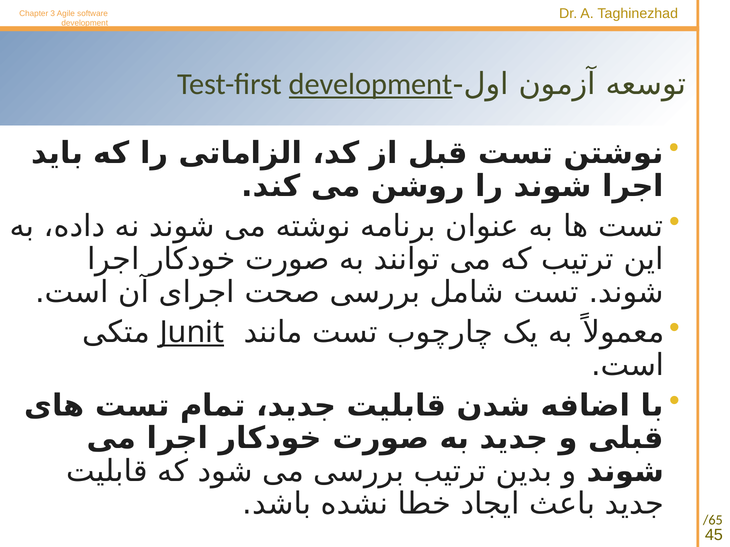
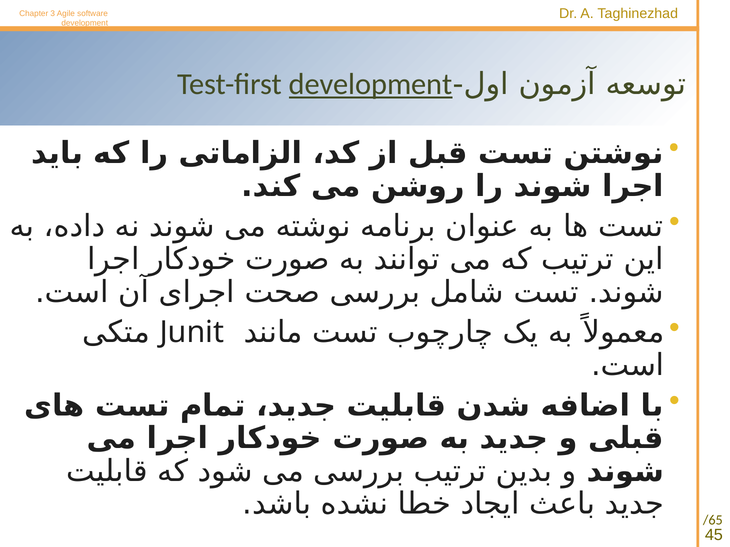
Junit underline: present -> none (192, 333)
